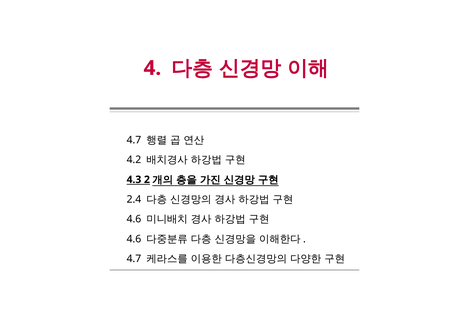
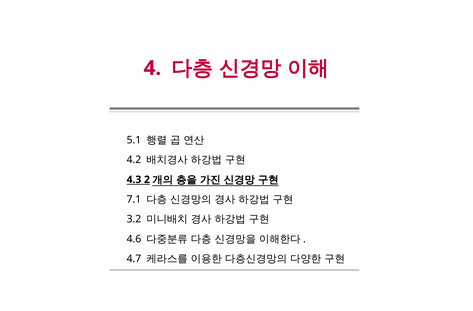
4.7: 4.7 -> 5.1 (134, 140)
2.4: 2.4 -> 7.1 (134, 199)
4.6: 4.6 -> 3.2 (134, 219)
